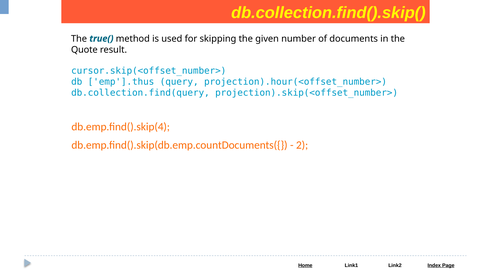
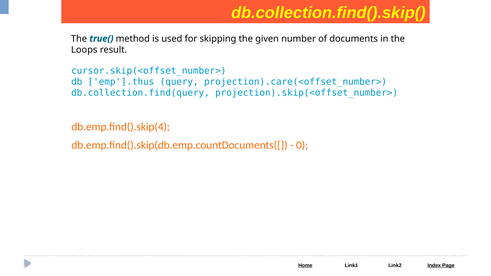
Quote: Quote -> Loops (84, 50)
projection).hour(<offset_number>: projection).hour(<offset_number> -> projection).care(<offset_number> (296, 82)
2: 2 -> 0 (302, 145)
